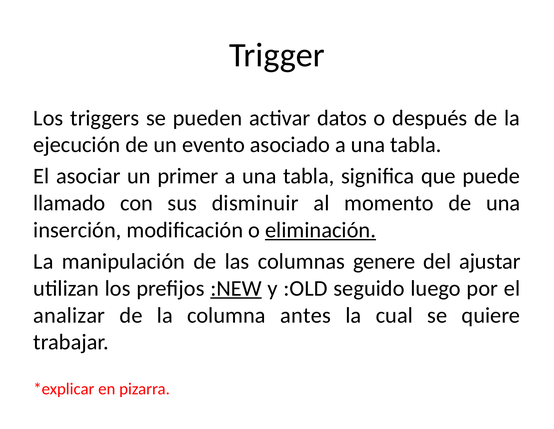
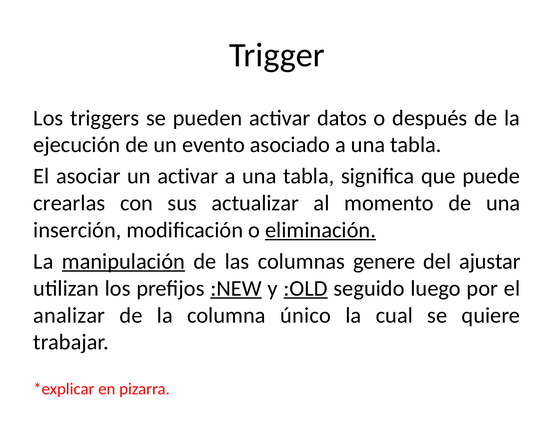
un primer: primer -> activar (188, 176)
llamado: llamado -> crearlas (69, 203)
disminuir: disminuir -> actualizar (255, 203)
manipulación underline: none -> present (123, 261)
:OLD underline: none -> present (306, 288)
antes: antes -> único (306, 315)
